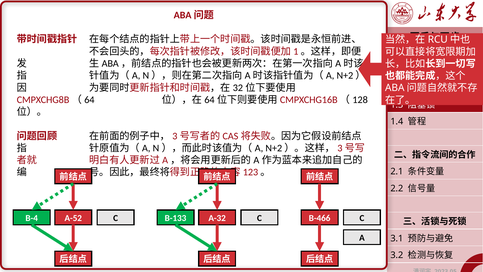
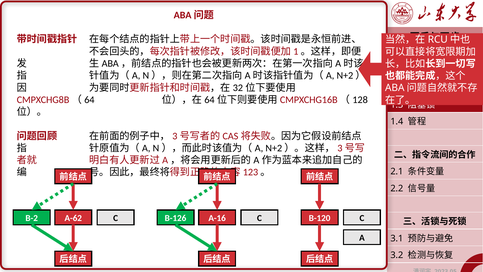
B-4: B-4 -> B-2 (32, 218)
A-52: A-52 -> A-62 (73, 218)
B-133: B-133 -> B-126 (176, 218)
A-32: A-32 -> A-16 (217, 218)
B-466: B-466 -> B-120 (320, 218)
